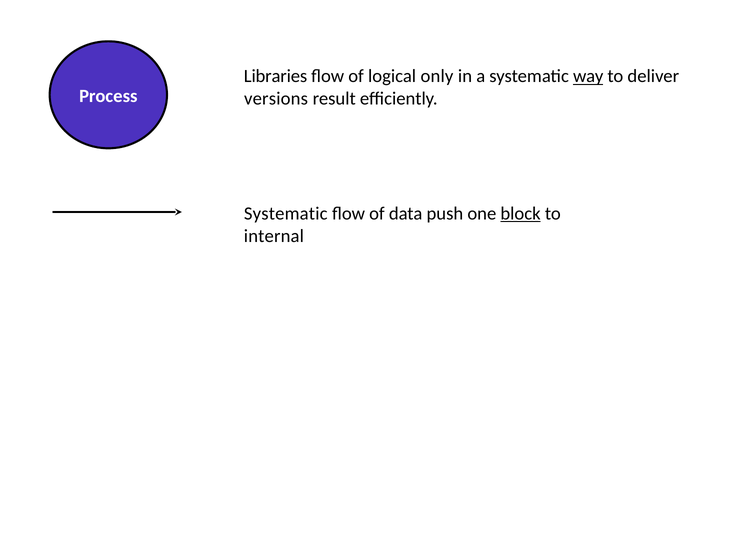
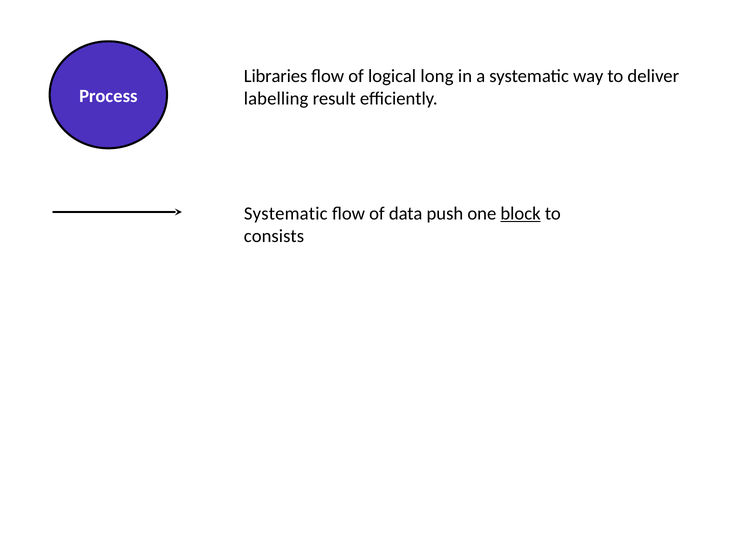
only: only -> long (437, 76)
way underline: present -> none (588, 76)
versions: versions -> labelling (276, 99)
internal: internal -> consists (274, 236)
